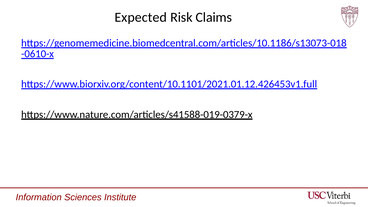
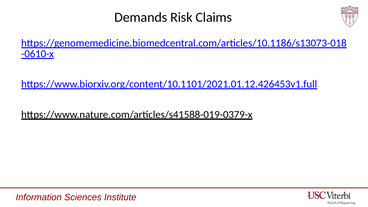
Expected: Expected -> Demands (141, 17)
